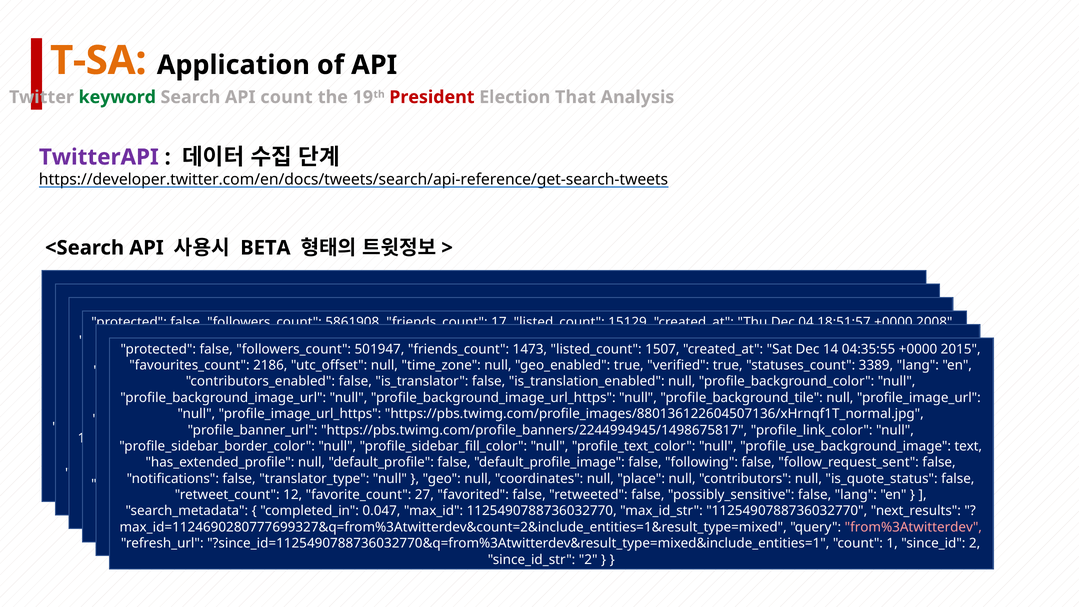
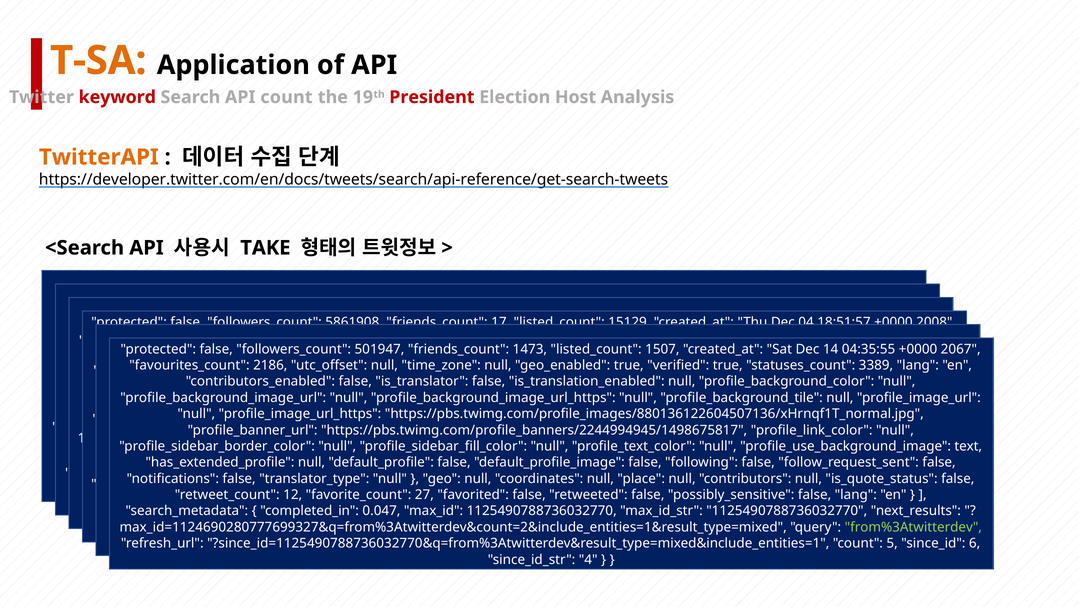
keyword colour: green -> red (117, 97)
Election That: That -> Host (576, 97)
TwitterAPI colour: purple -> orange (99, 157)
BETA: BETA -> TAKE (265, 248)
2015: 2015 -> 2067 (961, 349)
from%3Atwitterdev colour: pink -> light green (913, 527)
1: 1 -> 5 (892, 543)
since_id 2: 2 -> 6 (975, 543)
since_id_str 2: 2 -> 4 (588, 560)
